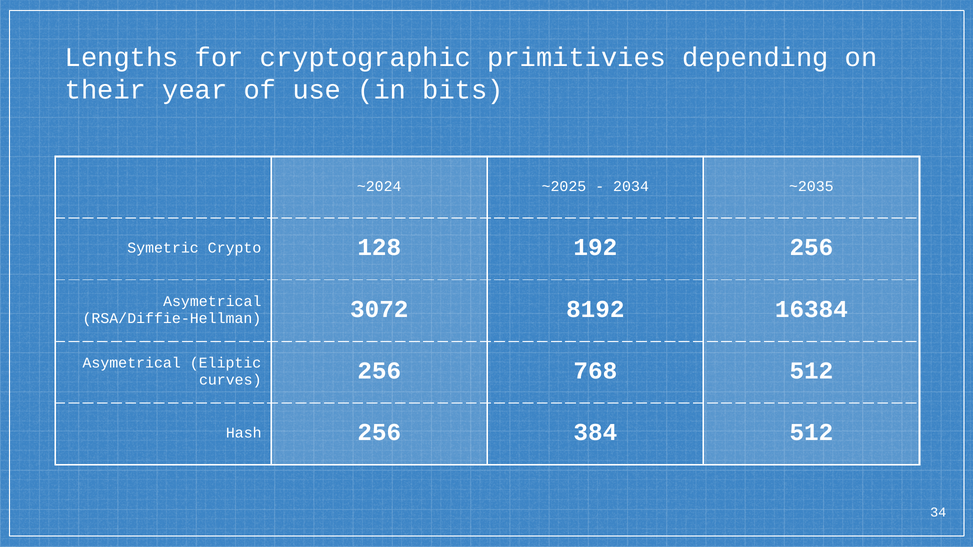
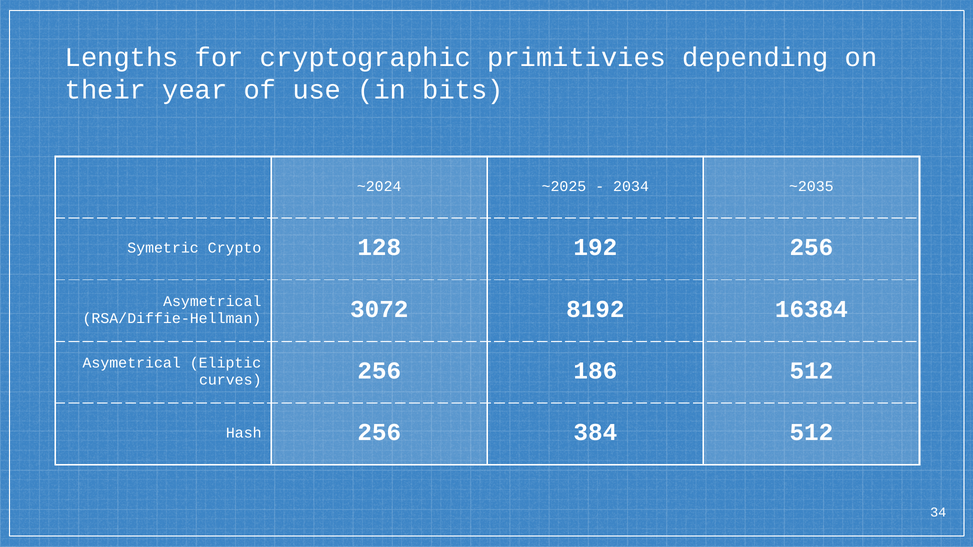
768: 768 -> 186 (595, 371)
